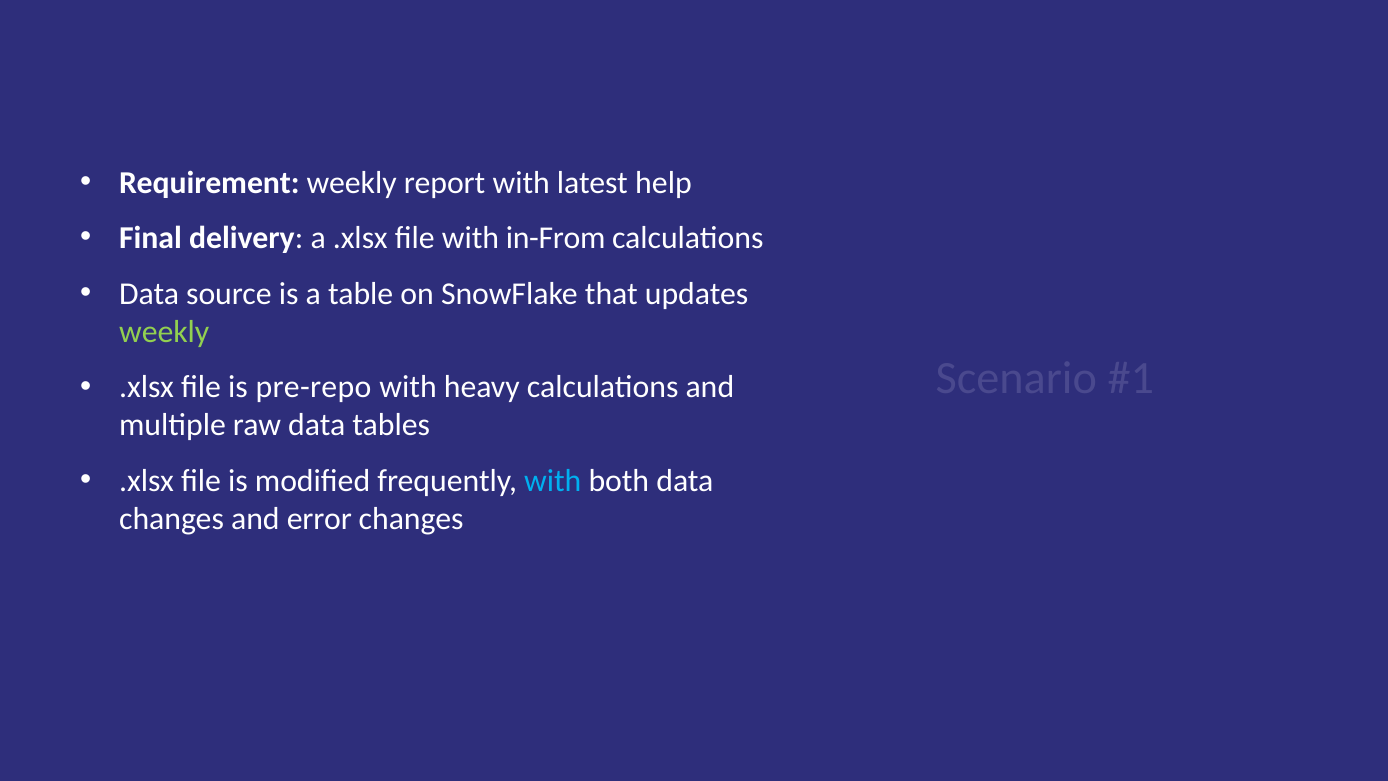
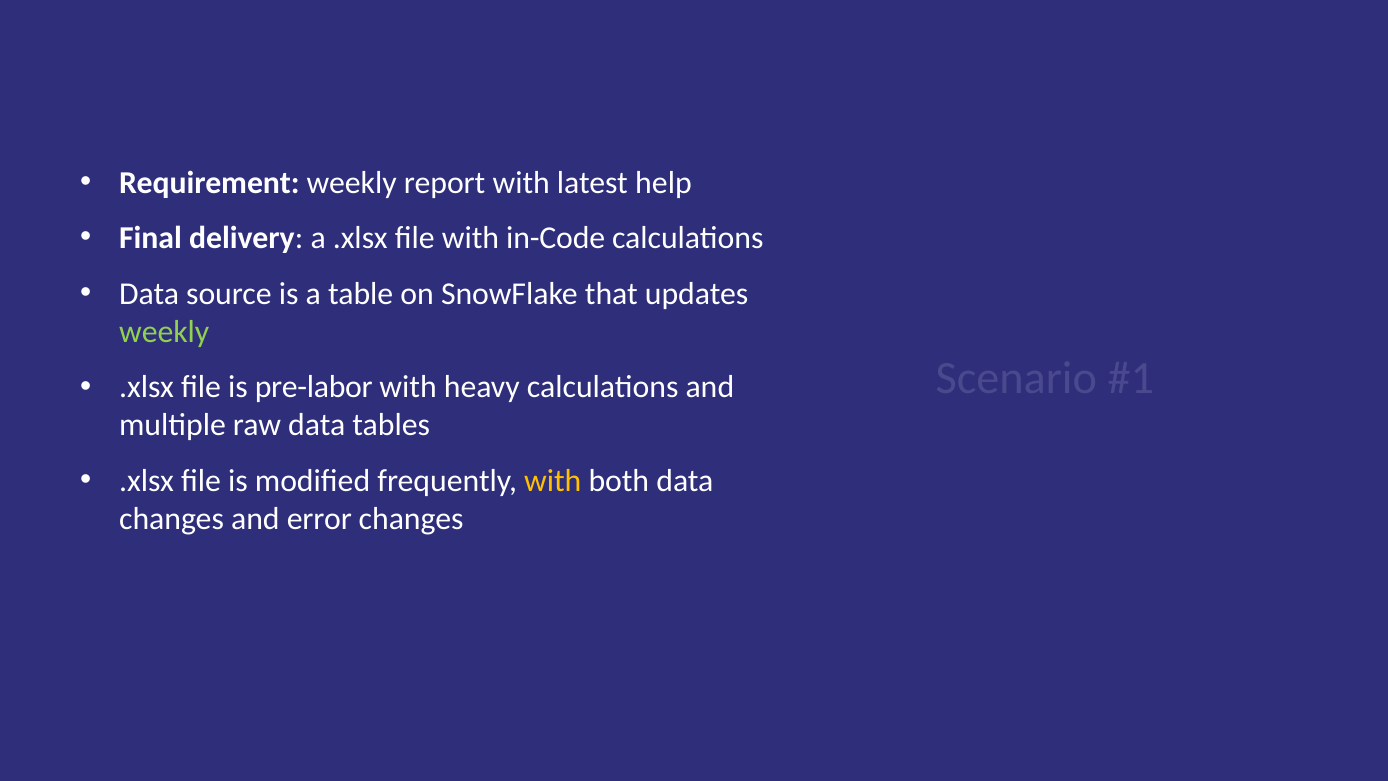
in-From: in-From -> in-Code (556, 238)
pre-repo: pre-repo -> pre-labor (314, 387)
with colour: light blue -> yellow (553, 481)
